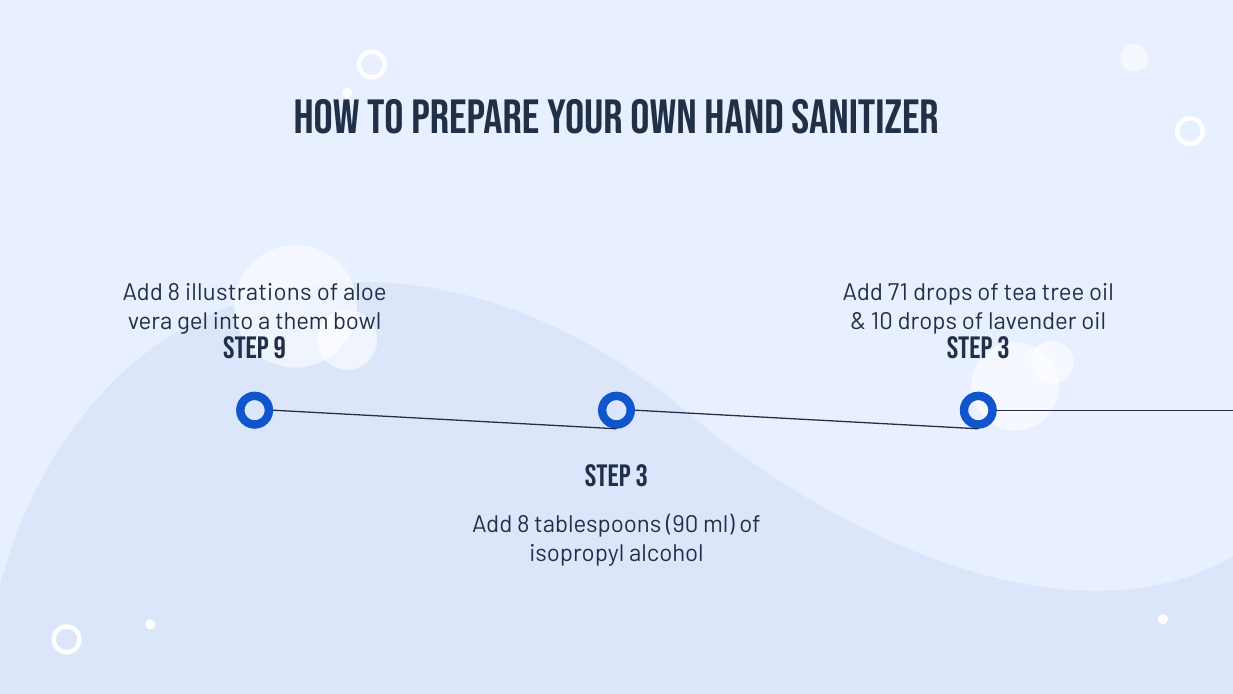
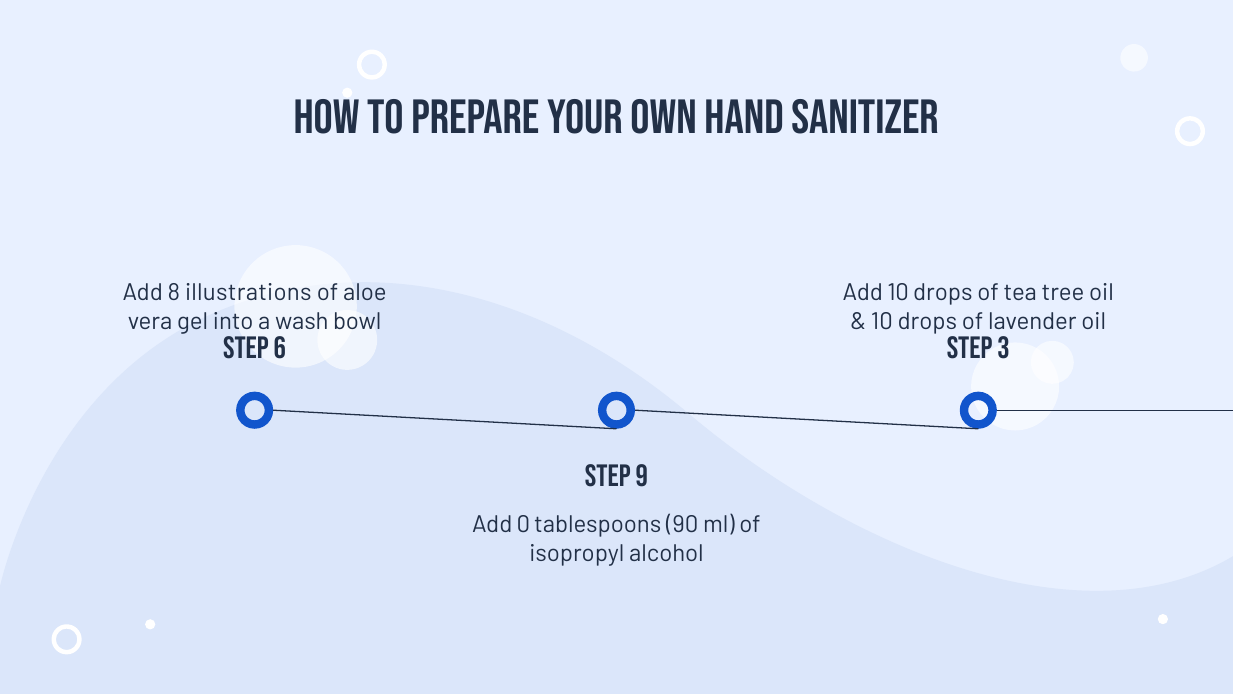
Add 71: 71 -> 10 (898, 292)
them: them -> wash (302, 321)
9: 9 -> 6 (280, 348)
3: 3 -> 9 (642, 476)
8: 8 -> 0 (523, 525)
